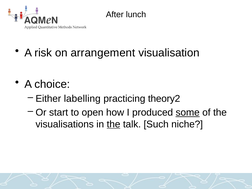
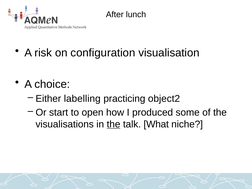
arrangement: arrangement -> configuration (103, 53)
theory2: theory2 -> object2 (164, 99)
some underline: present -> none (188, 112)
Such: Such -> What (156, 124)
